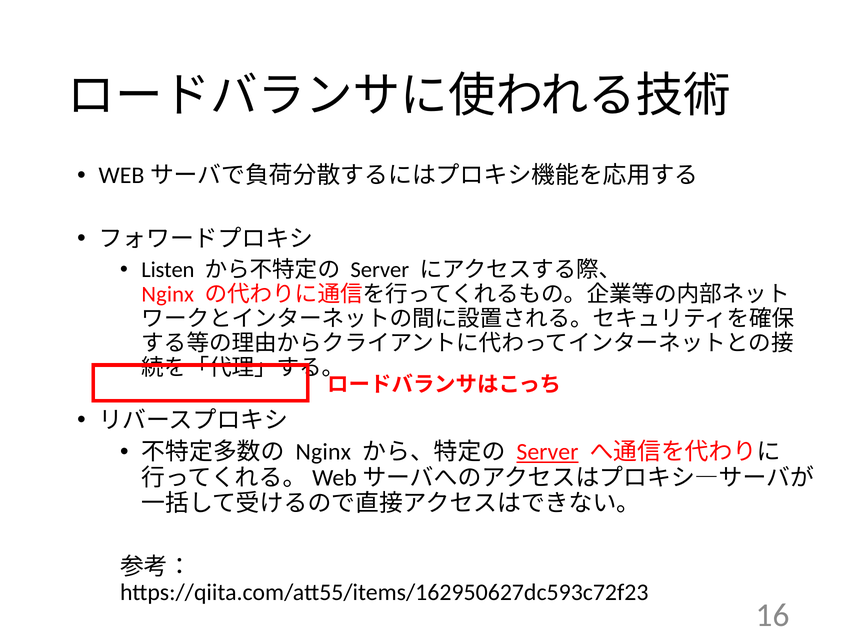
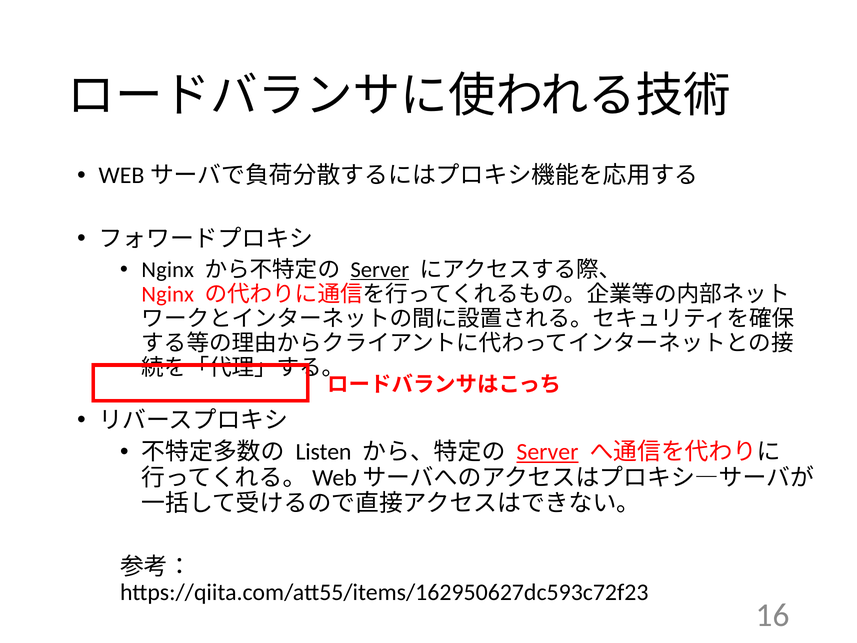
Listen: Listen -> Nginx (168, 270)
Server underline: none -> present (380, 270)
Nginx: Nginx -> Listen (323, 452)
